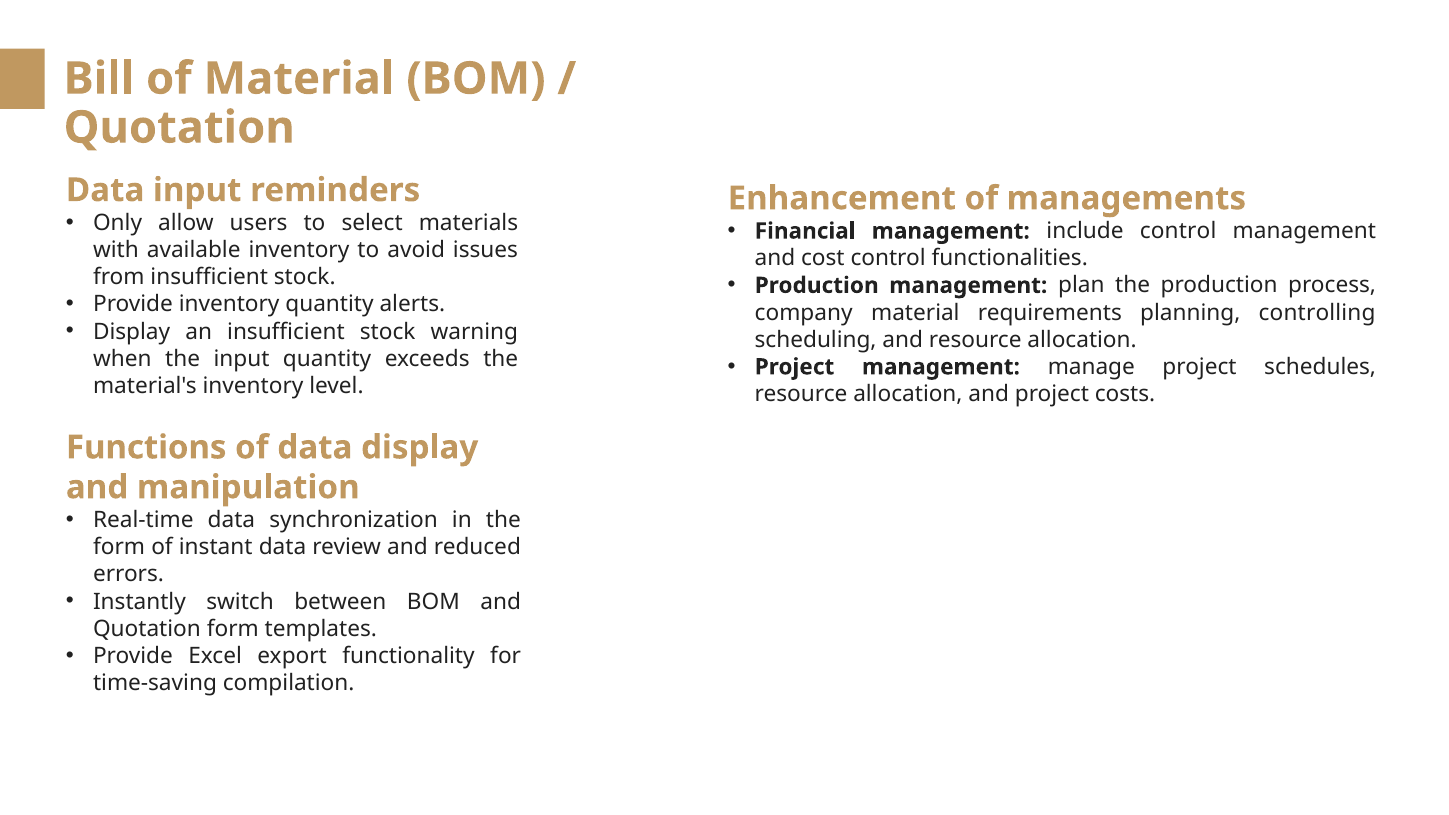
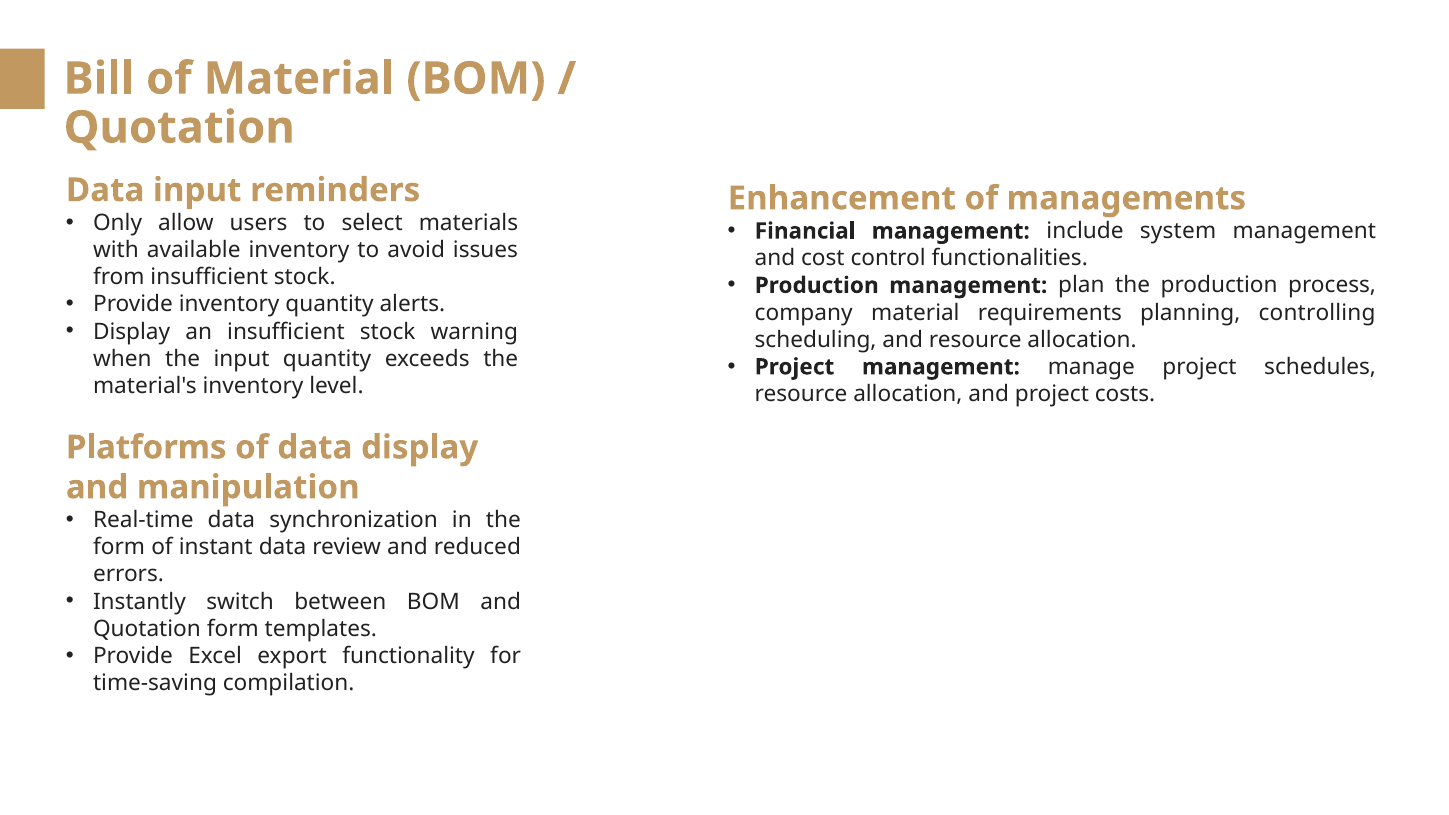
include control: control -> system (1178, 231)
Functions: Functions -> Platforms (146, 448)
